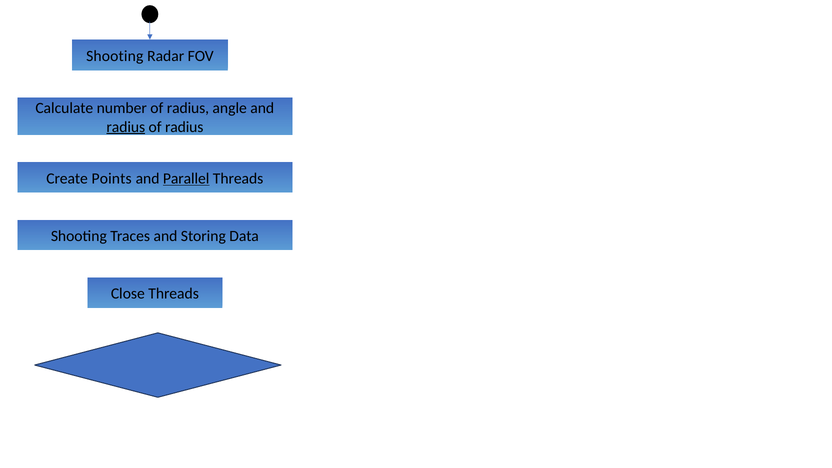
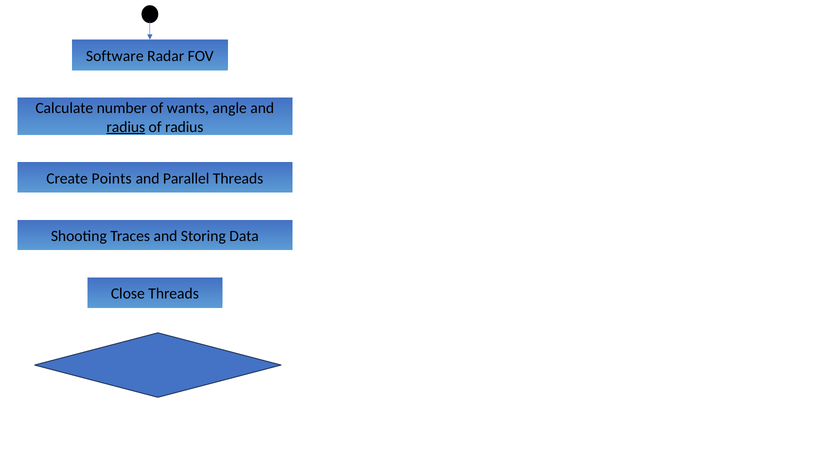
Shooting: Shooting -> Software (115, 56)
number of radius: radius -> wants (188, 108)
Parallel underline: present -> none (186, 179)
